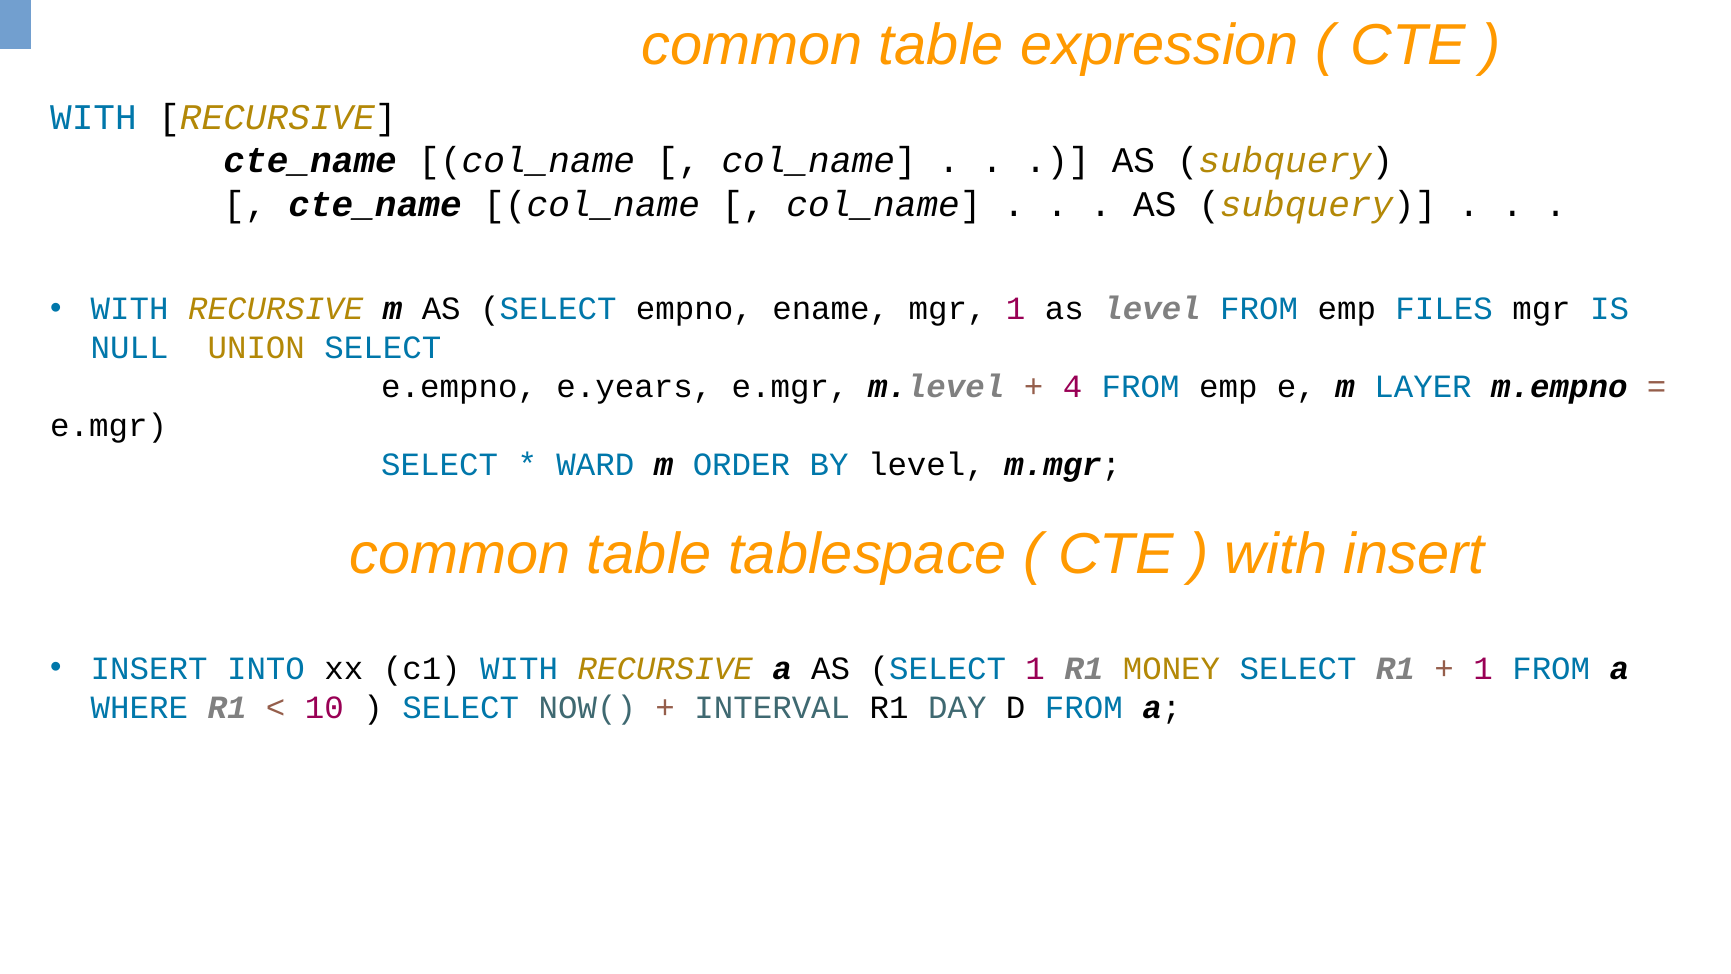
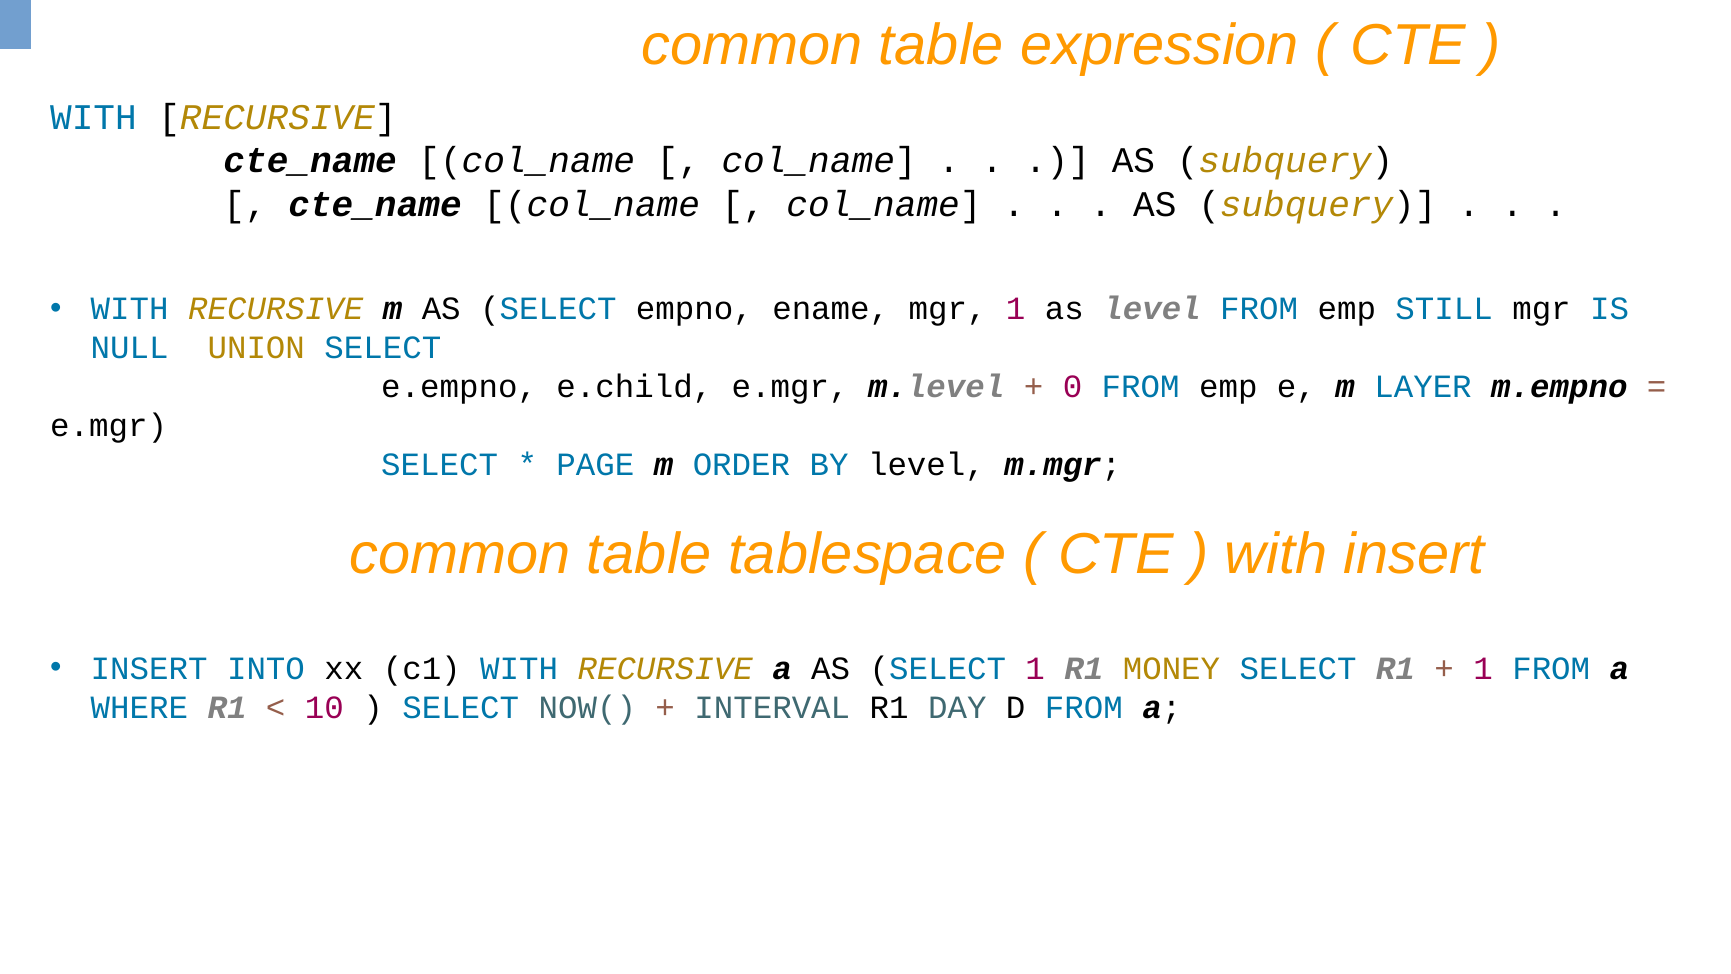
FILES: FILES -> STILL (1444, 309)
e.years: e.years -> e.child (634, 387)
4: 4 -> 0 (1073, 387)
WARD: WARD -> PAGE (595, 465)
